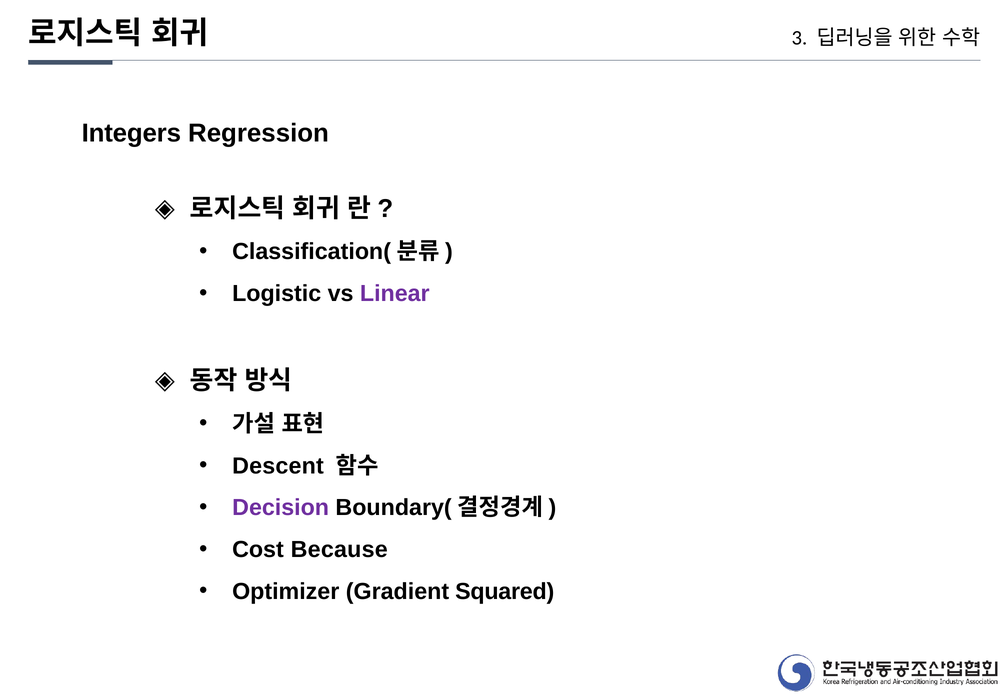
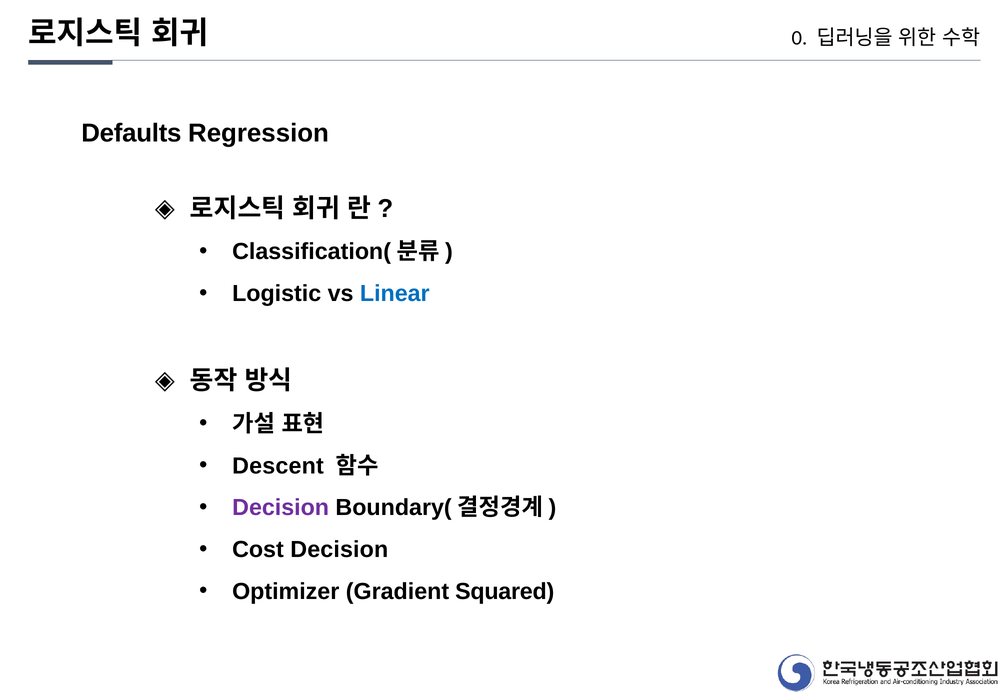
3: 3 -> 0 (799, 38)
Integers: Integers -> Defaults (131, 133)
Linear colour: purple -> blue (395, 294)
Cost Because: Because -> Decision (339, 549)
